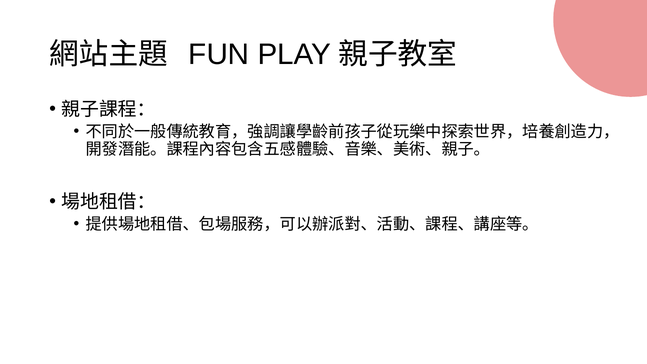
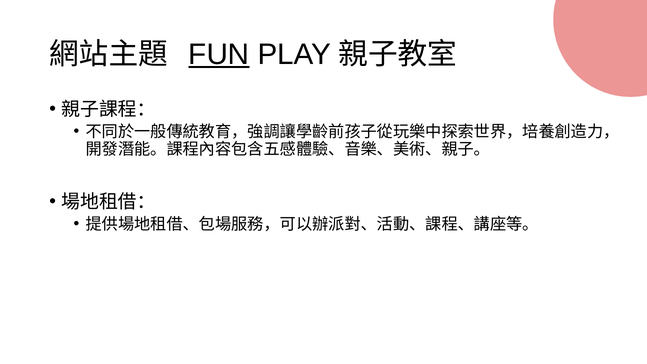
FUN underline: none -> present (219, 54)
